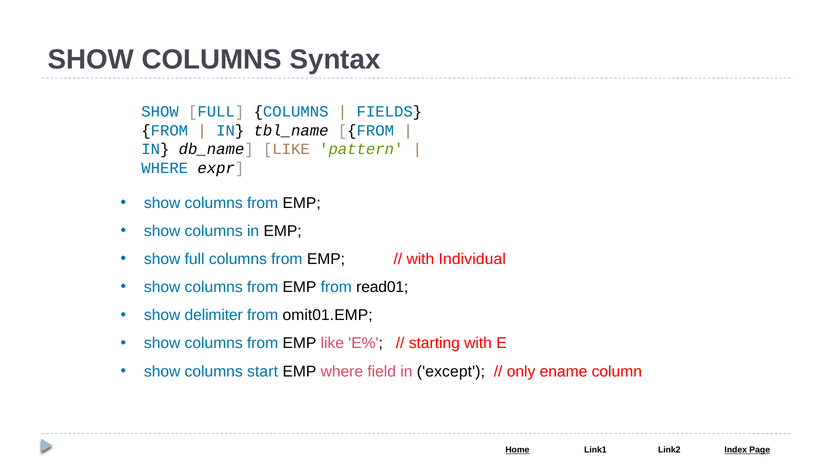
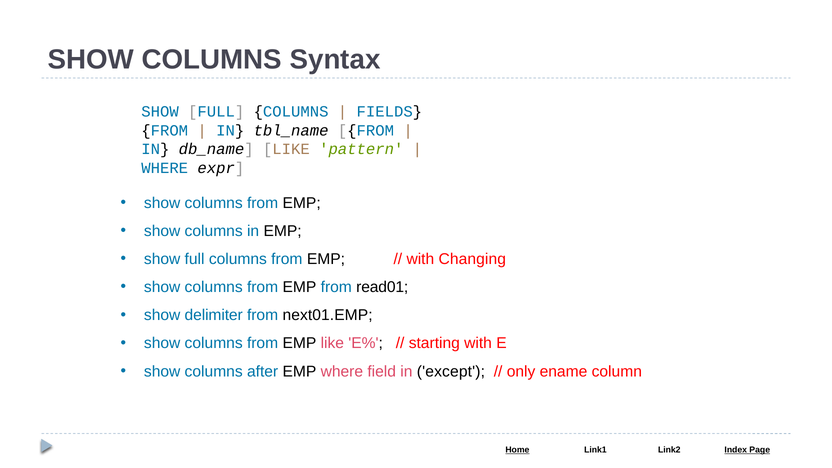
Individual: Individual -> Changing (472, 259)
omit01.EMP: omit01.EMP -> next01.EMP (328, 315)
start: start -> after (263, 371)
